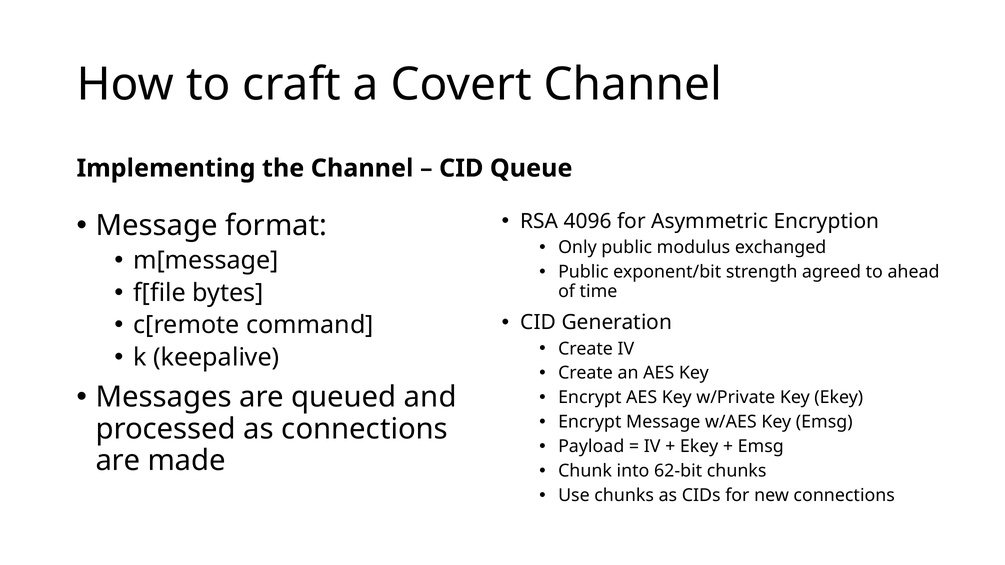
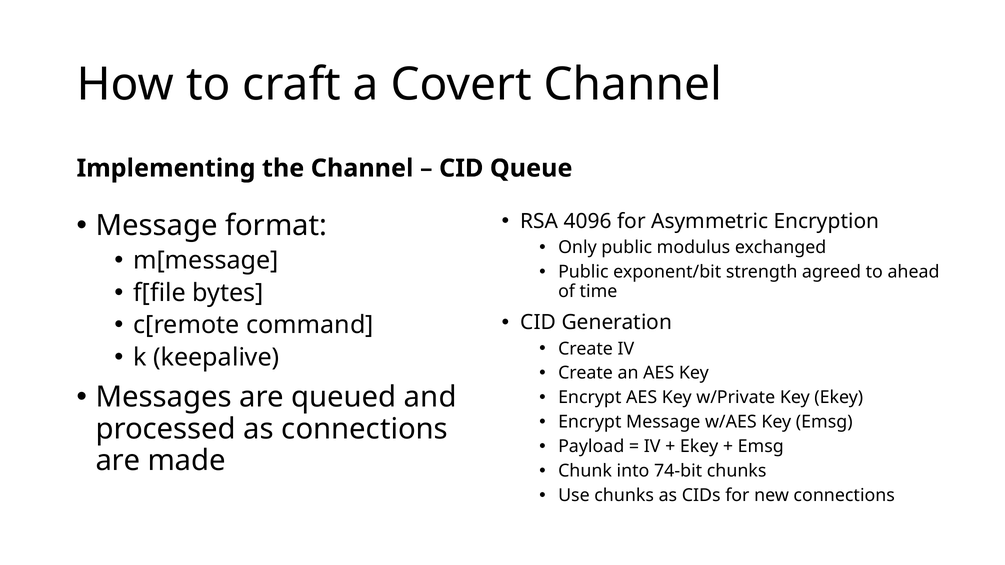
62-bit: 62-bit -> 74-bit (678, 471)
